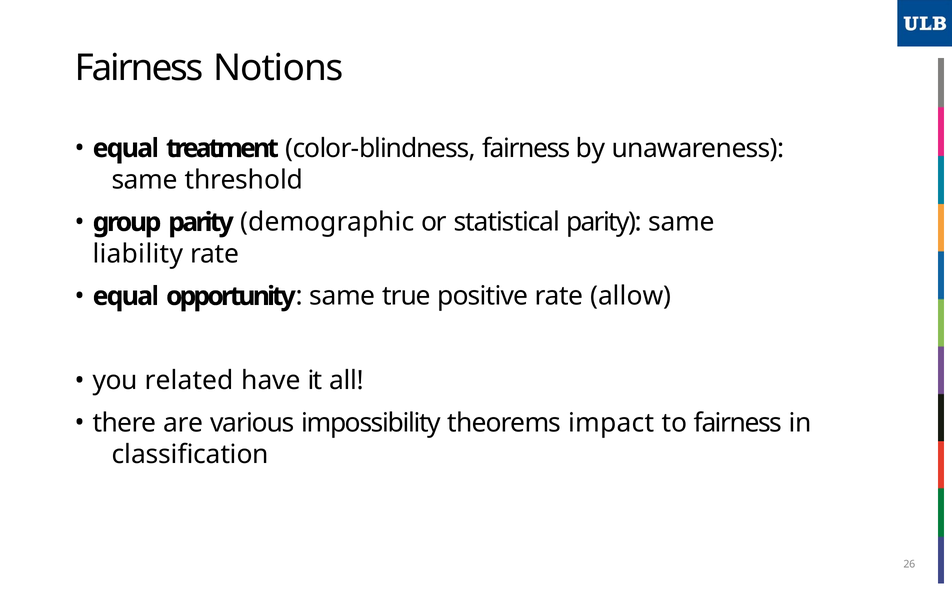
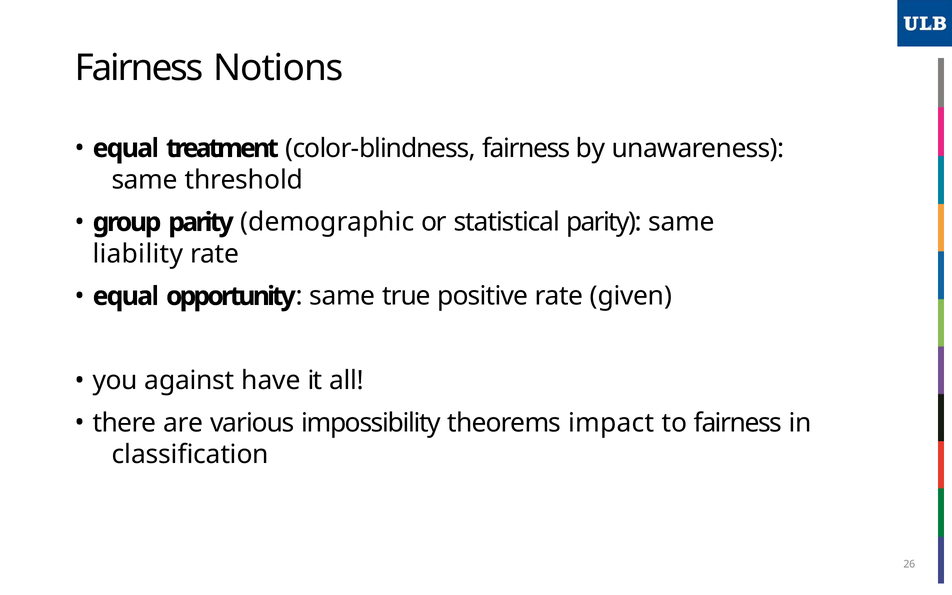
allow: allow -> given (631, 296)
related: related -> against (189, 381)
